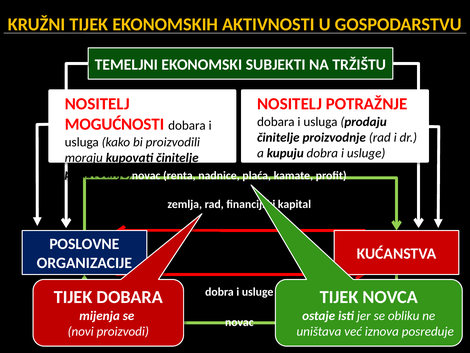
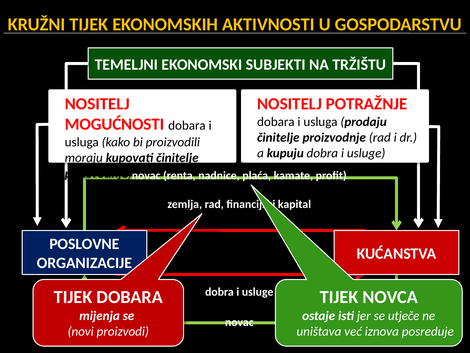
obliku: obliku -> utječe (404, 315)
